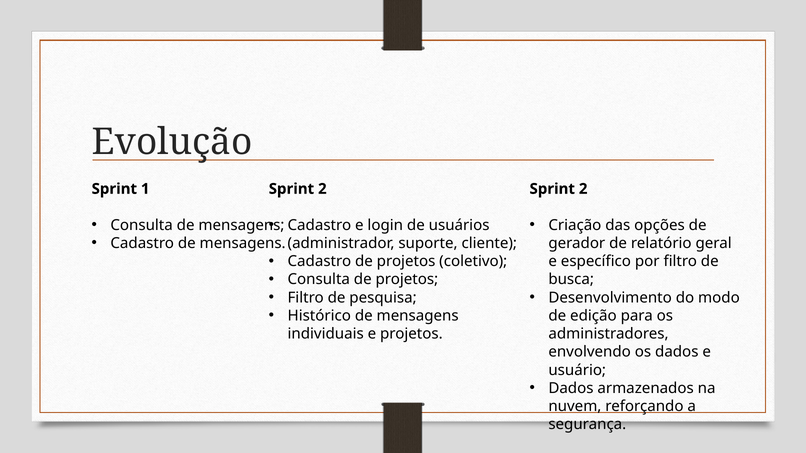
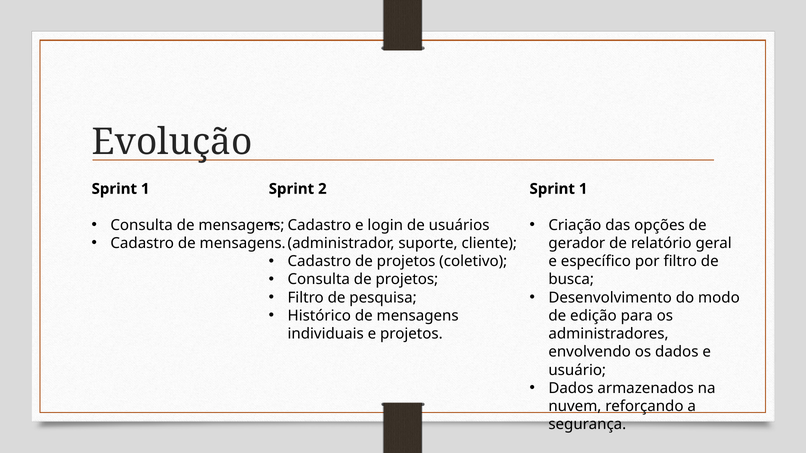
2: 2 -> 1 (583, 189)
